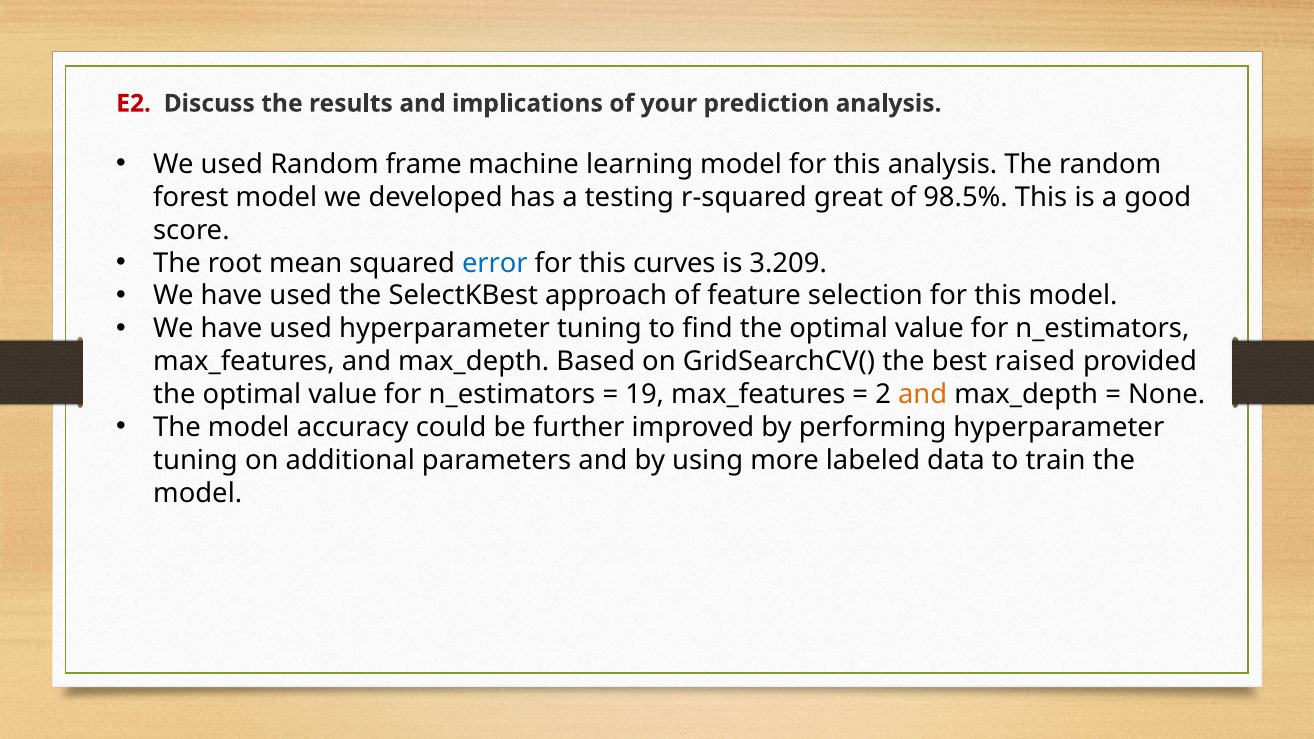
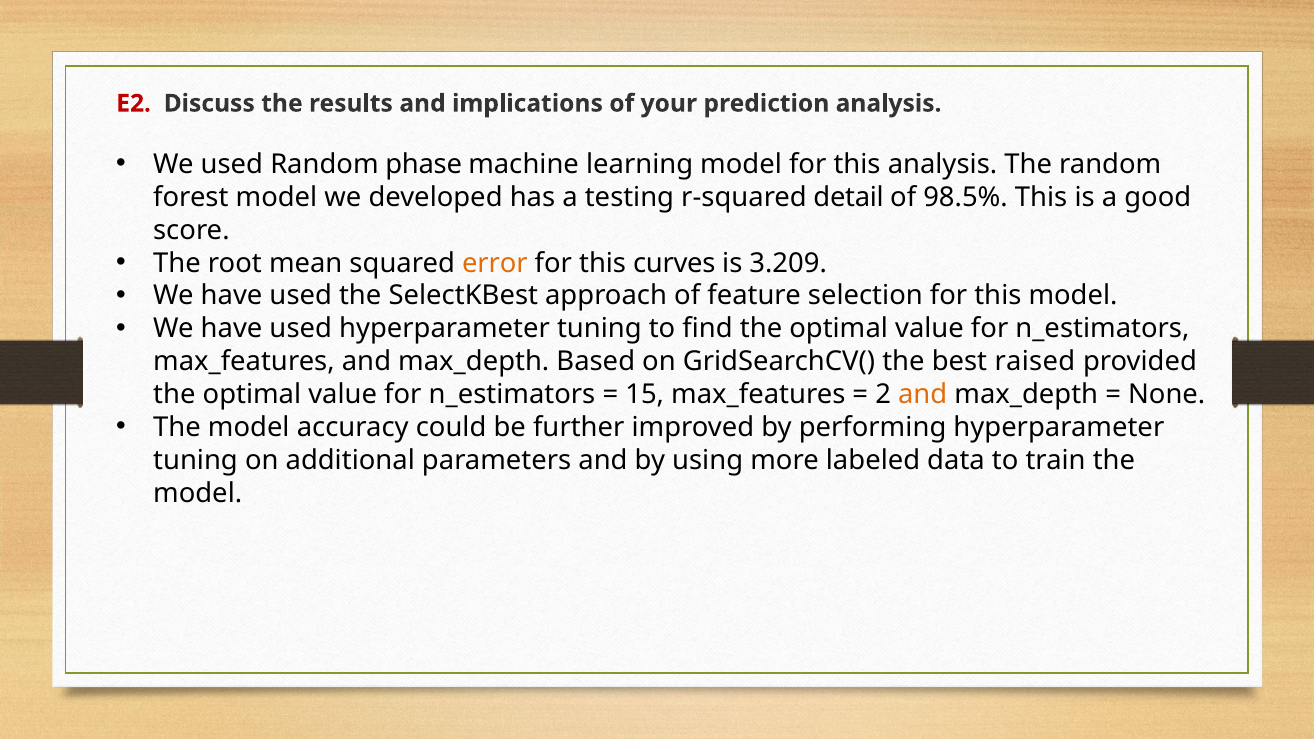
frame: frame -> phase (424, 164)
great: great -> detail (849, 197)
error colour: blue -> orange (495, 263)
19: 19 -> 15 (645, 394)
